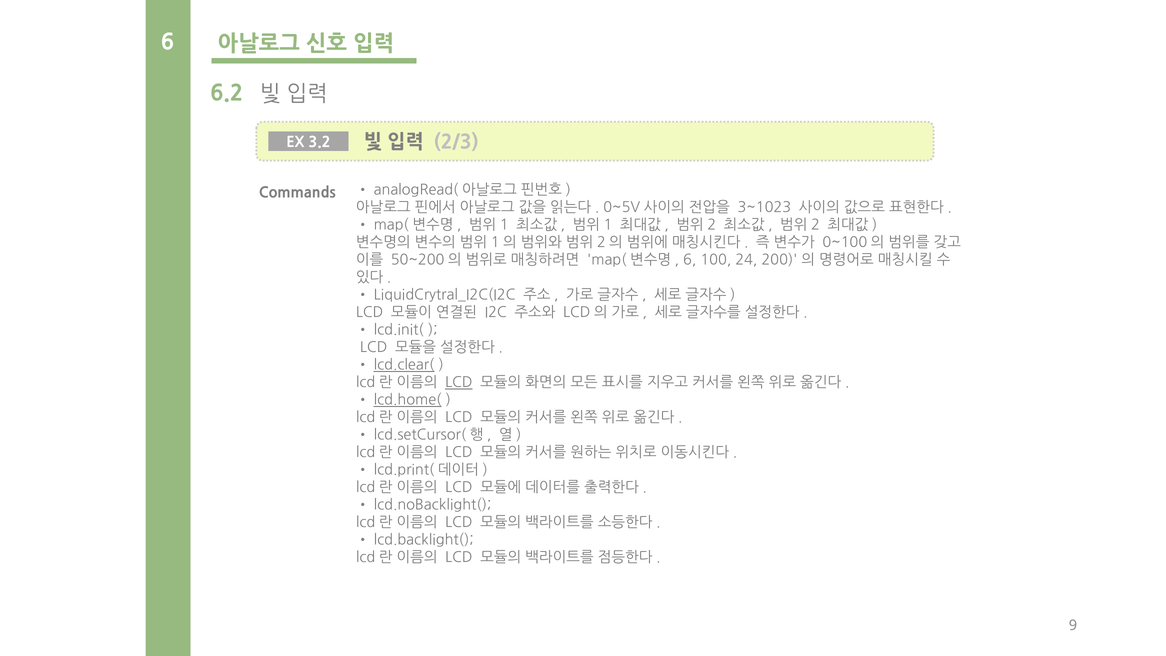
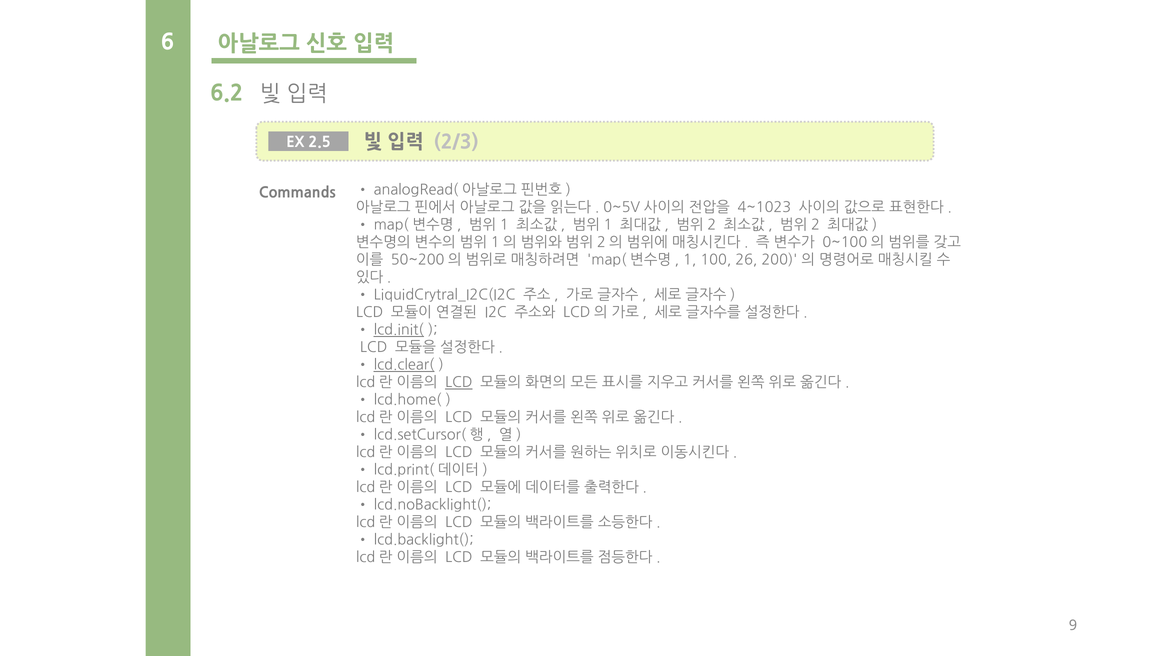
3.2: 3.2 -> 2.5 (319, 142)
3~1023: 3~1023 -> 4~1023 (764, 208)
6: 6 -> 1 (690, 260)
24: 24 -> 26 (746, 260)
lcd.init( underline: none -> present (399, 330)
lcd.home( underline: present -> none (408, 400)
